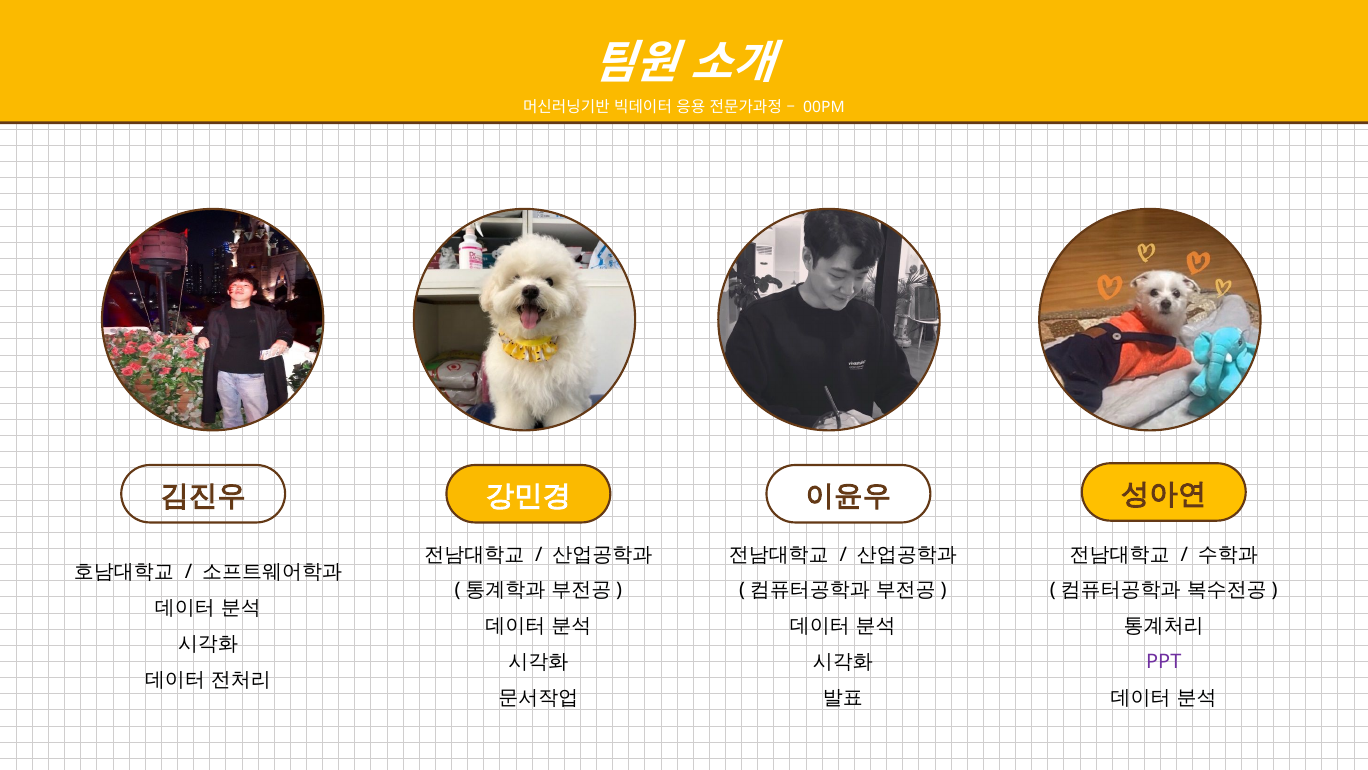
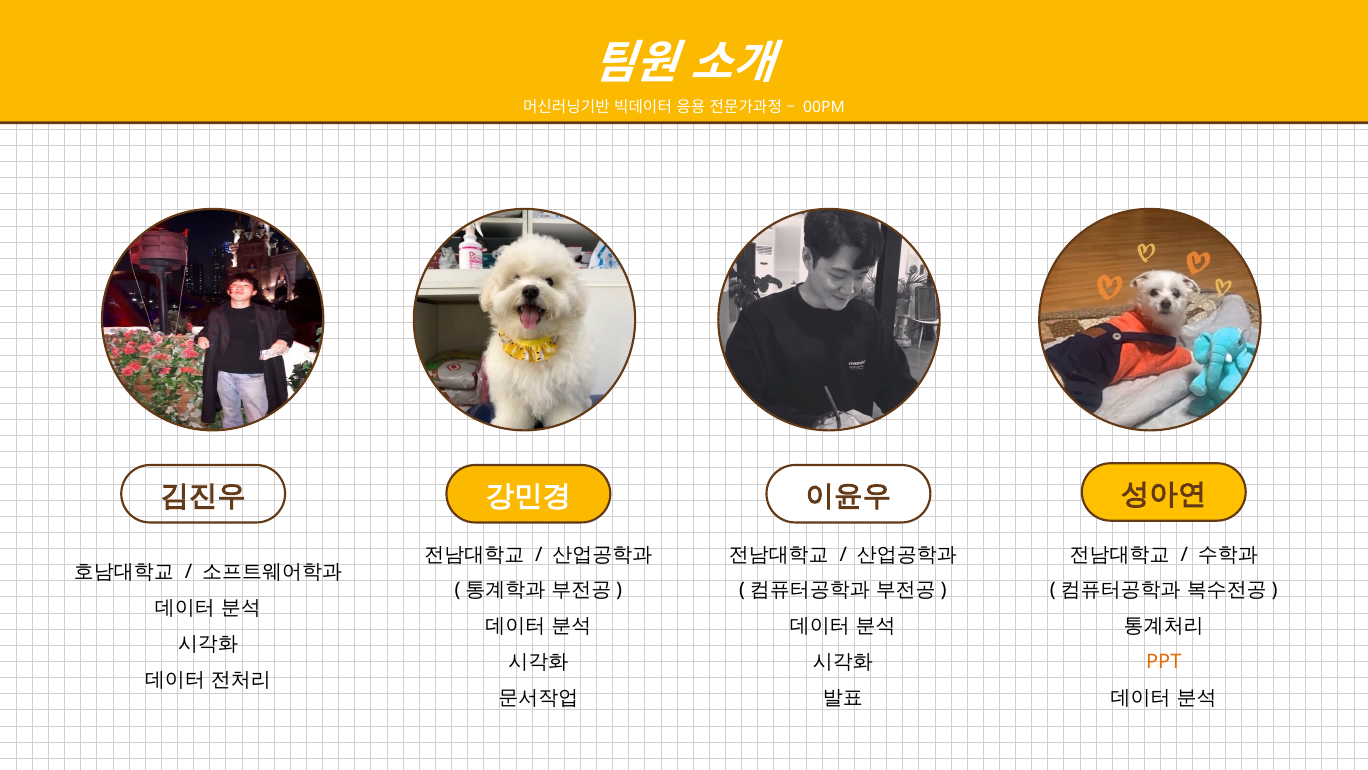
PPT colour: purple -> orange (1164, 662)
